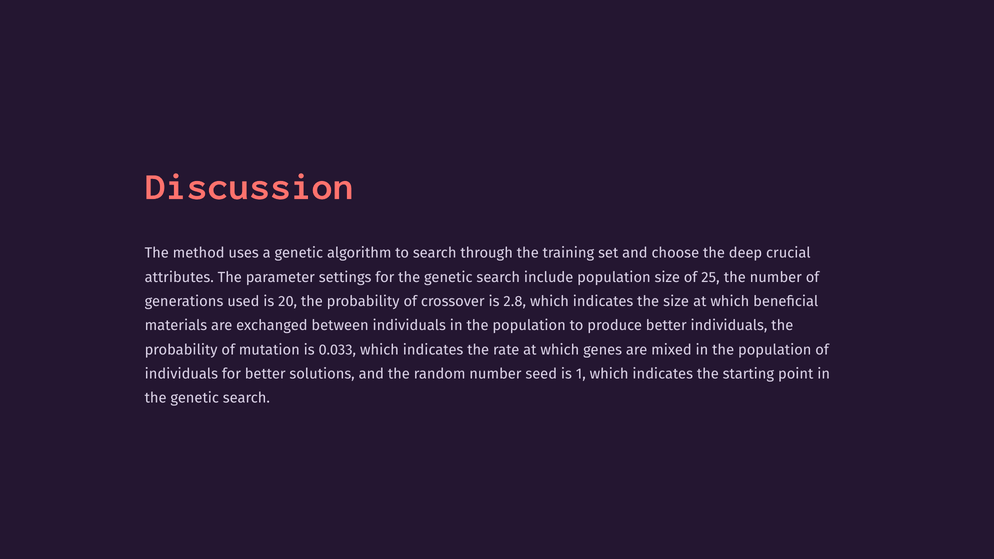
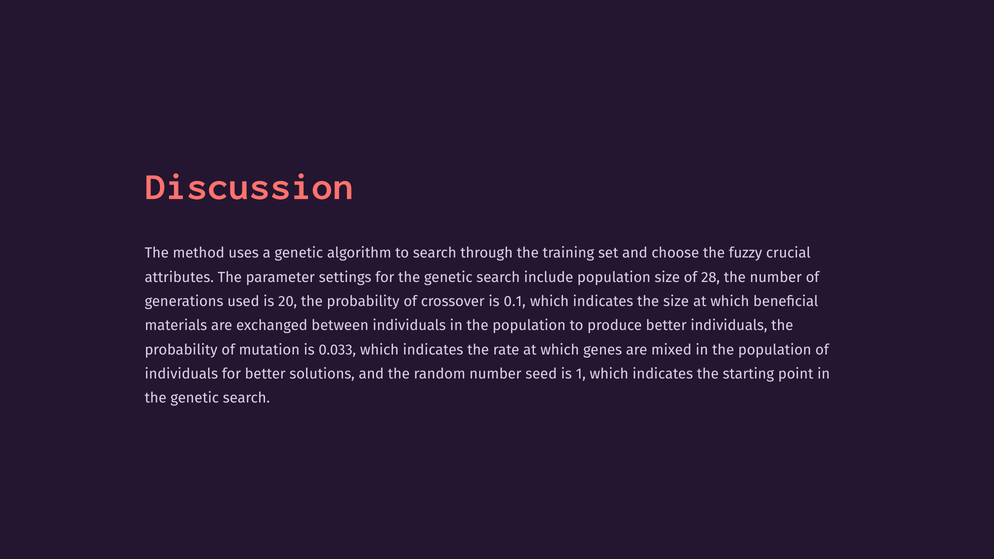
deep: deep -> fuzzy (745, 253)
25: 25 -> 28 (711, 277)
2.8: 2.8 -> 0.1 (515, 301)
